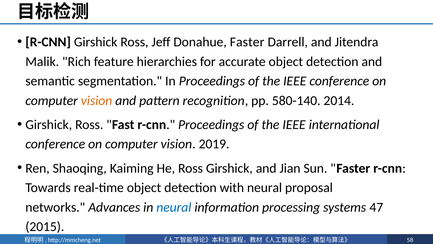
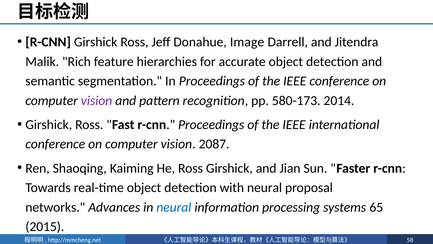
Donahue Faster: Faster -> Image (247, 42)
vision colour: orange -> purple (97, 100)
580-140: 580-140 -> 580-173 (296, 100)
2019: 2019 -> 2087 (214, 144)
47: 47 -> 65 (376, 207)
